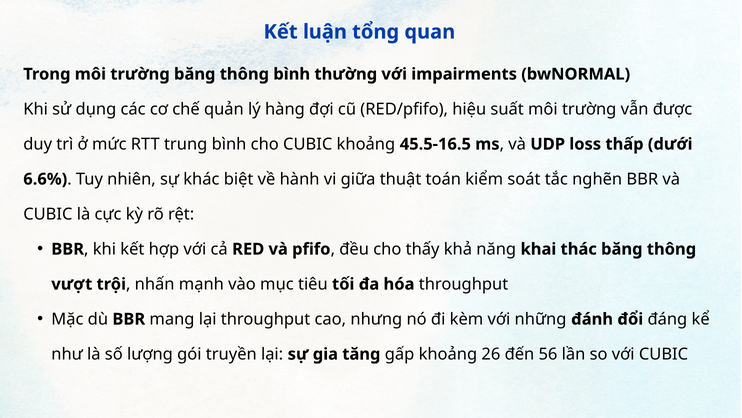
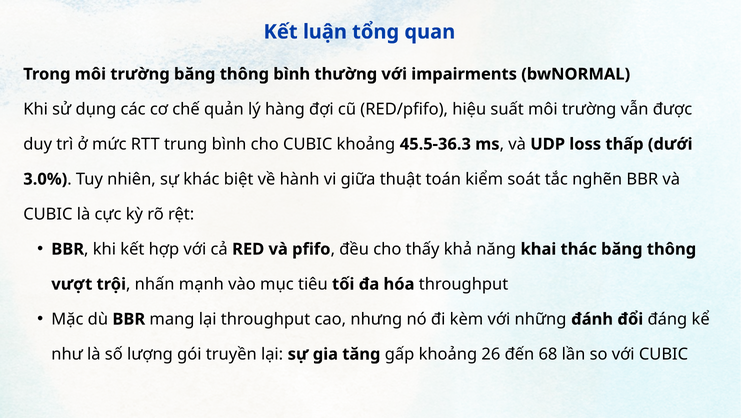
45.5-16.5: 45.5-16.5 -> 45.5-36.3 (435, 144)
6.6%: 6.6% -> 3.0% (45, 179)
56: 56 -> 68 (548, 354)
